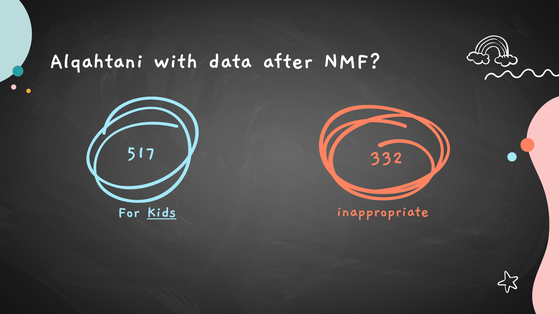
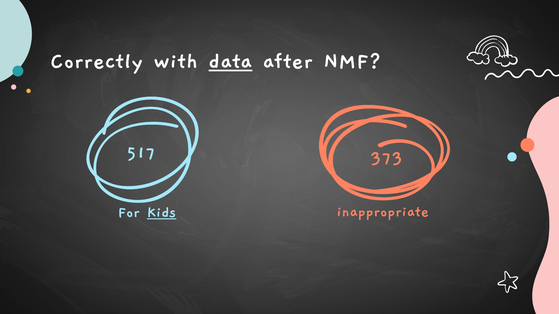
Alqahtani: Alqahtani -> Correctly (97, 60)
data underline: none -> present (230, 60)
332: 332 -> 373 (387, 157)
